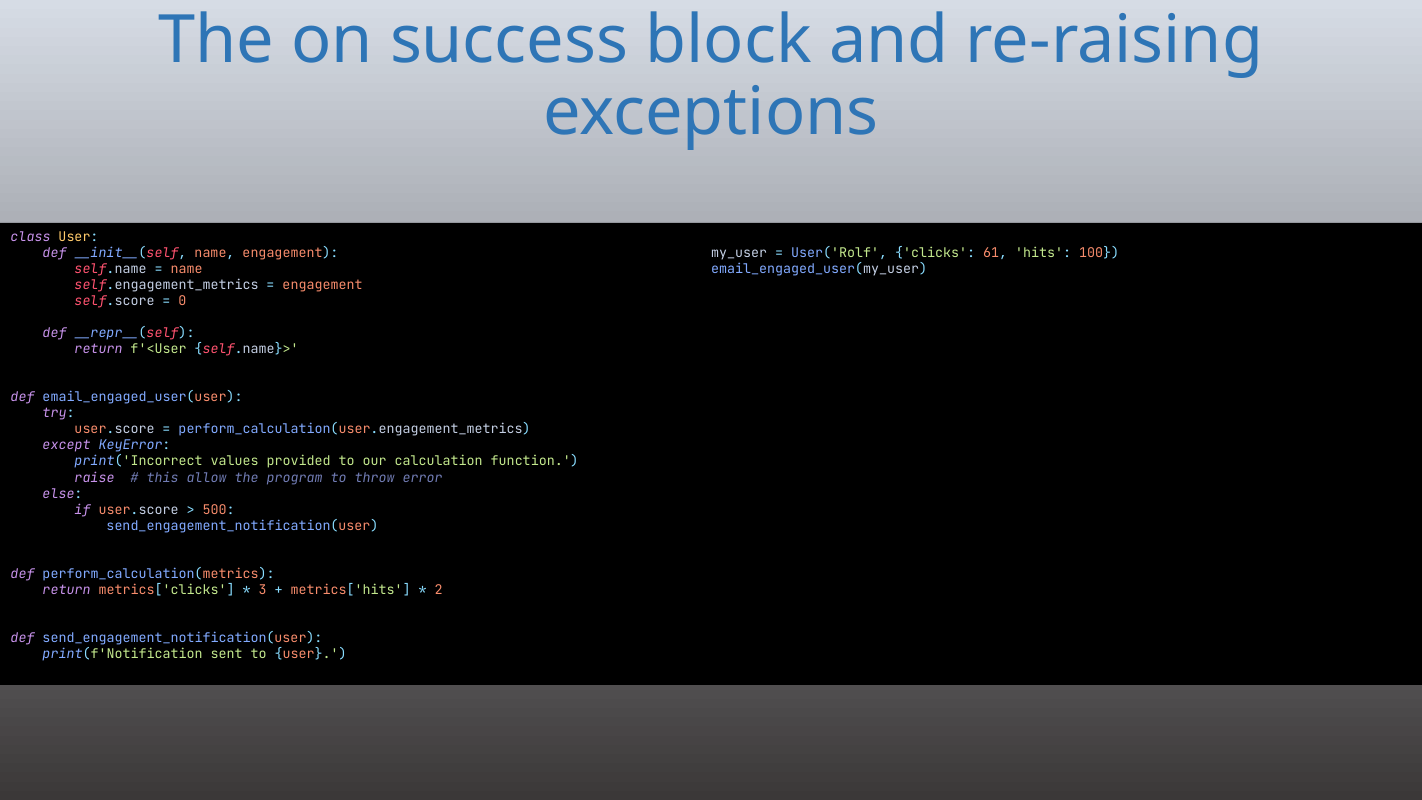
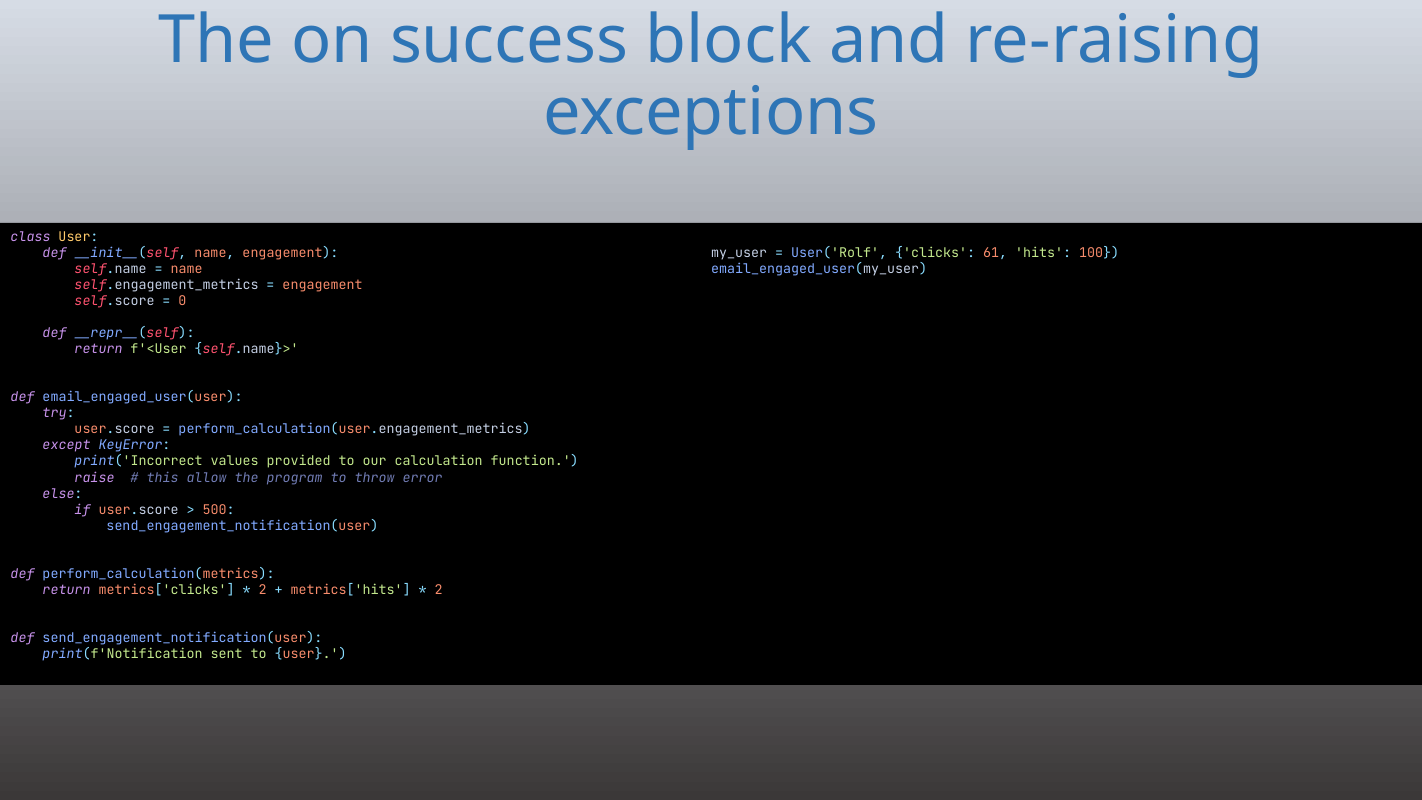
3: 3 -> 2 (263, 590)
